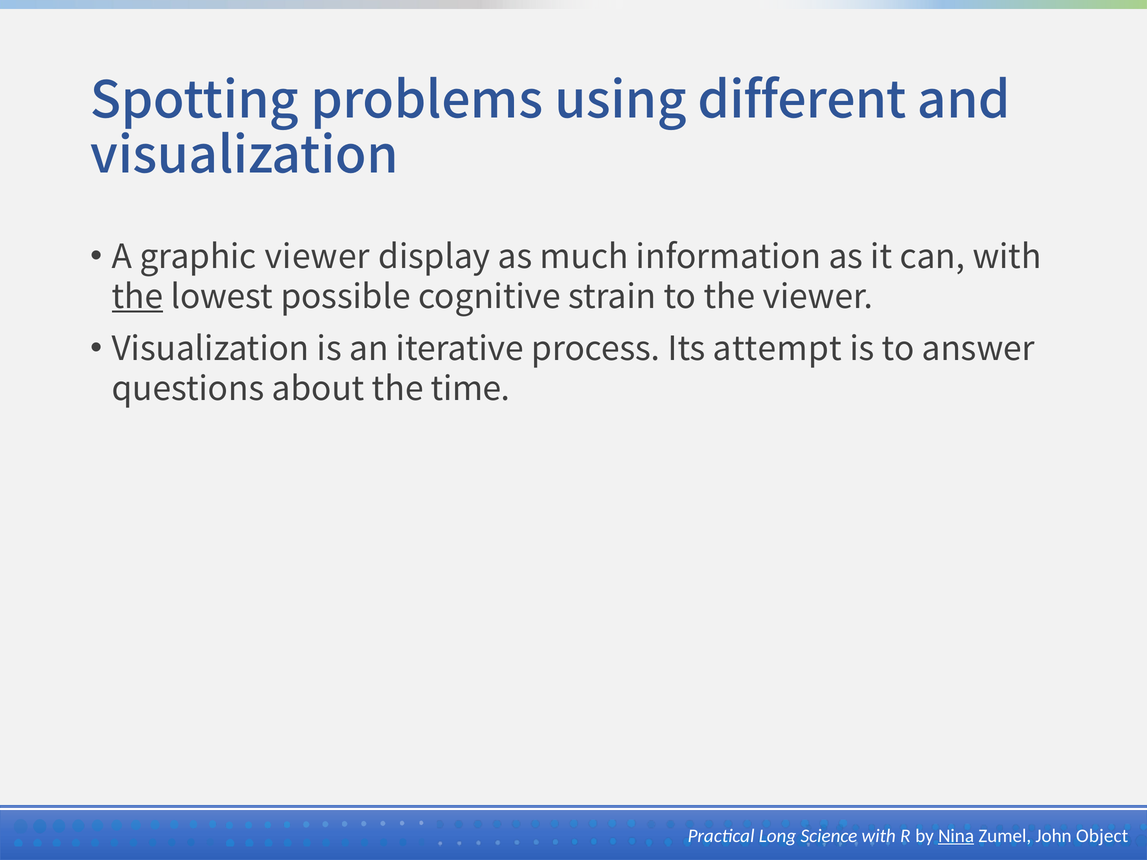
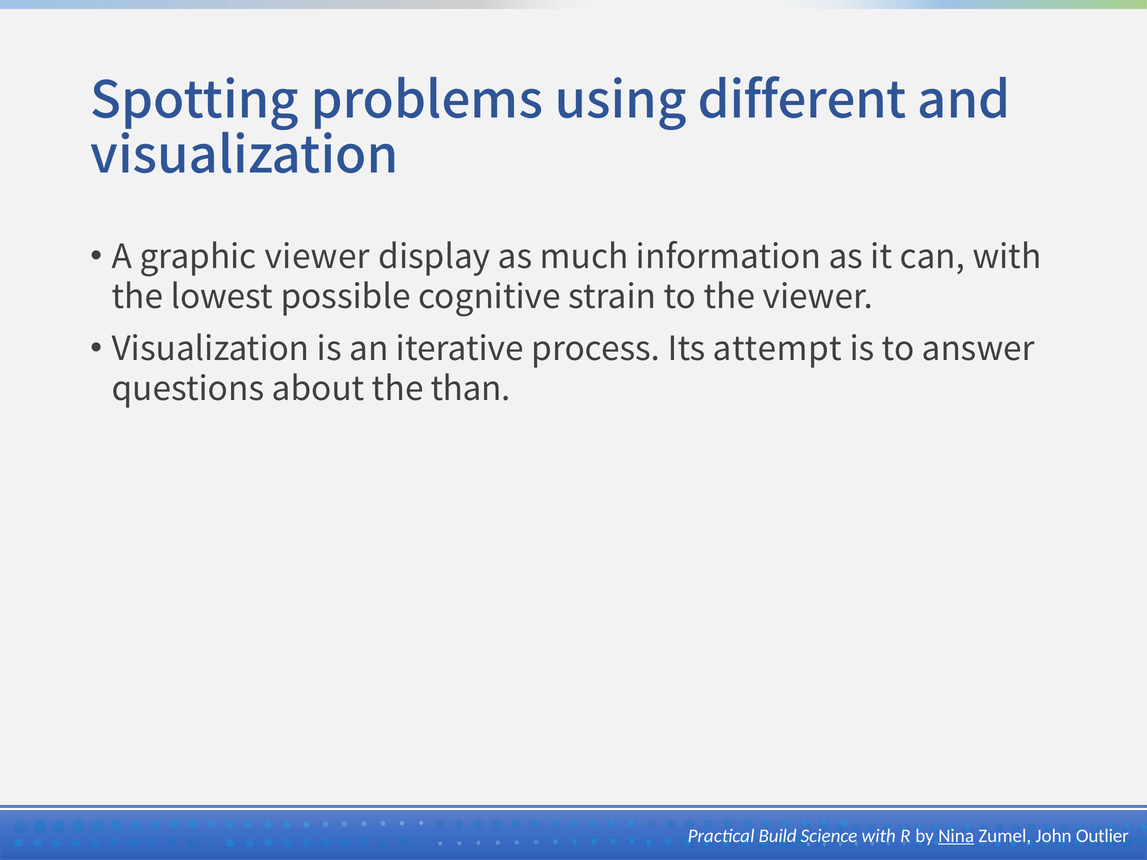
the underline: present -> none (138, 297)
time: time -> than (471, 390)
Long: Long -> Build (778, 836)
Object: Object -> Outlier (1102, 836)
